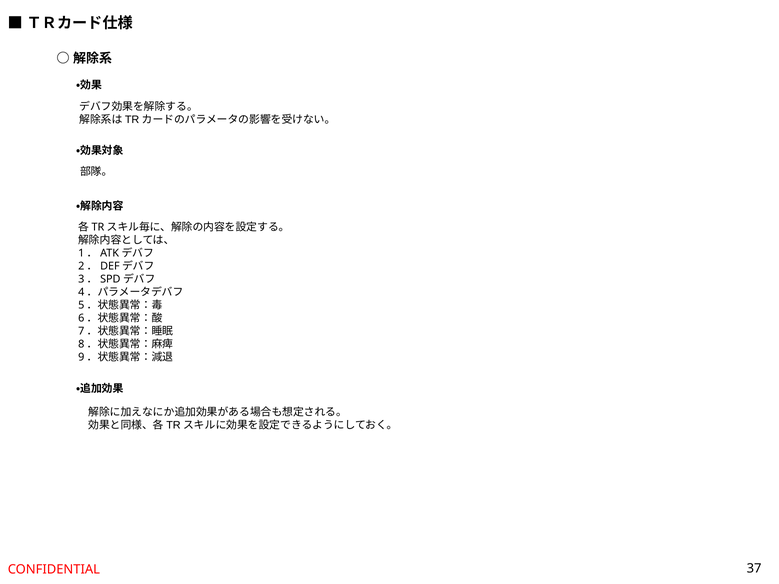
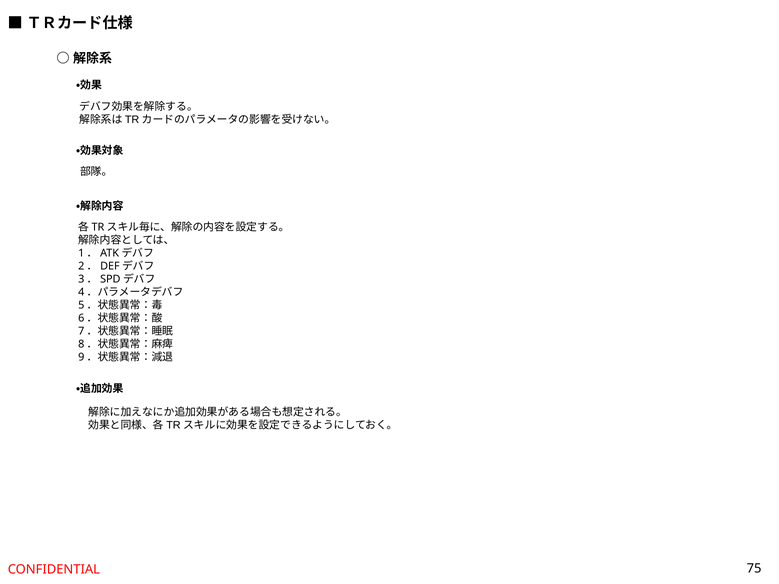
37: 37 -> 75 (754, 569)
